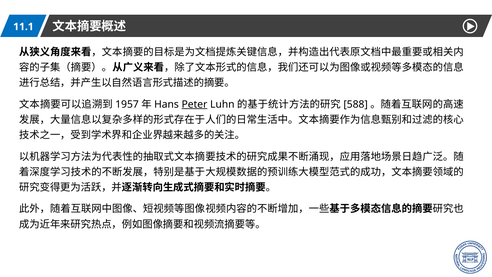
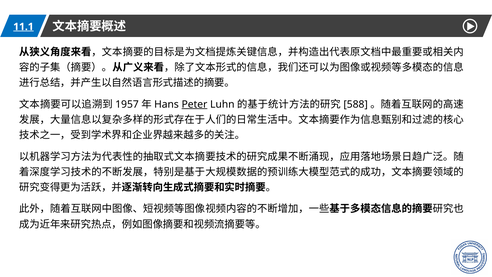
11.1 underline: none -> present (23, 27)
